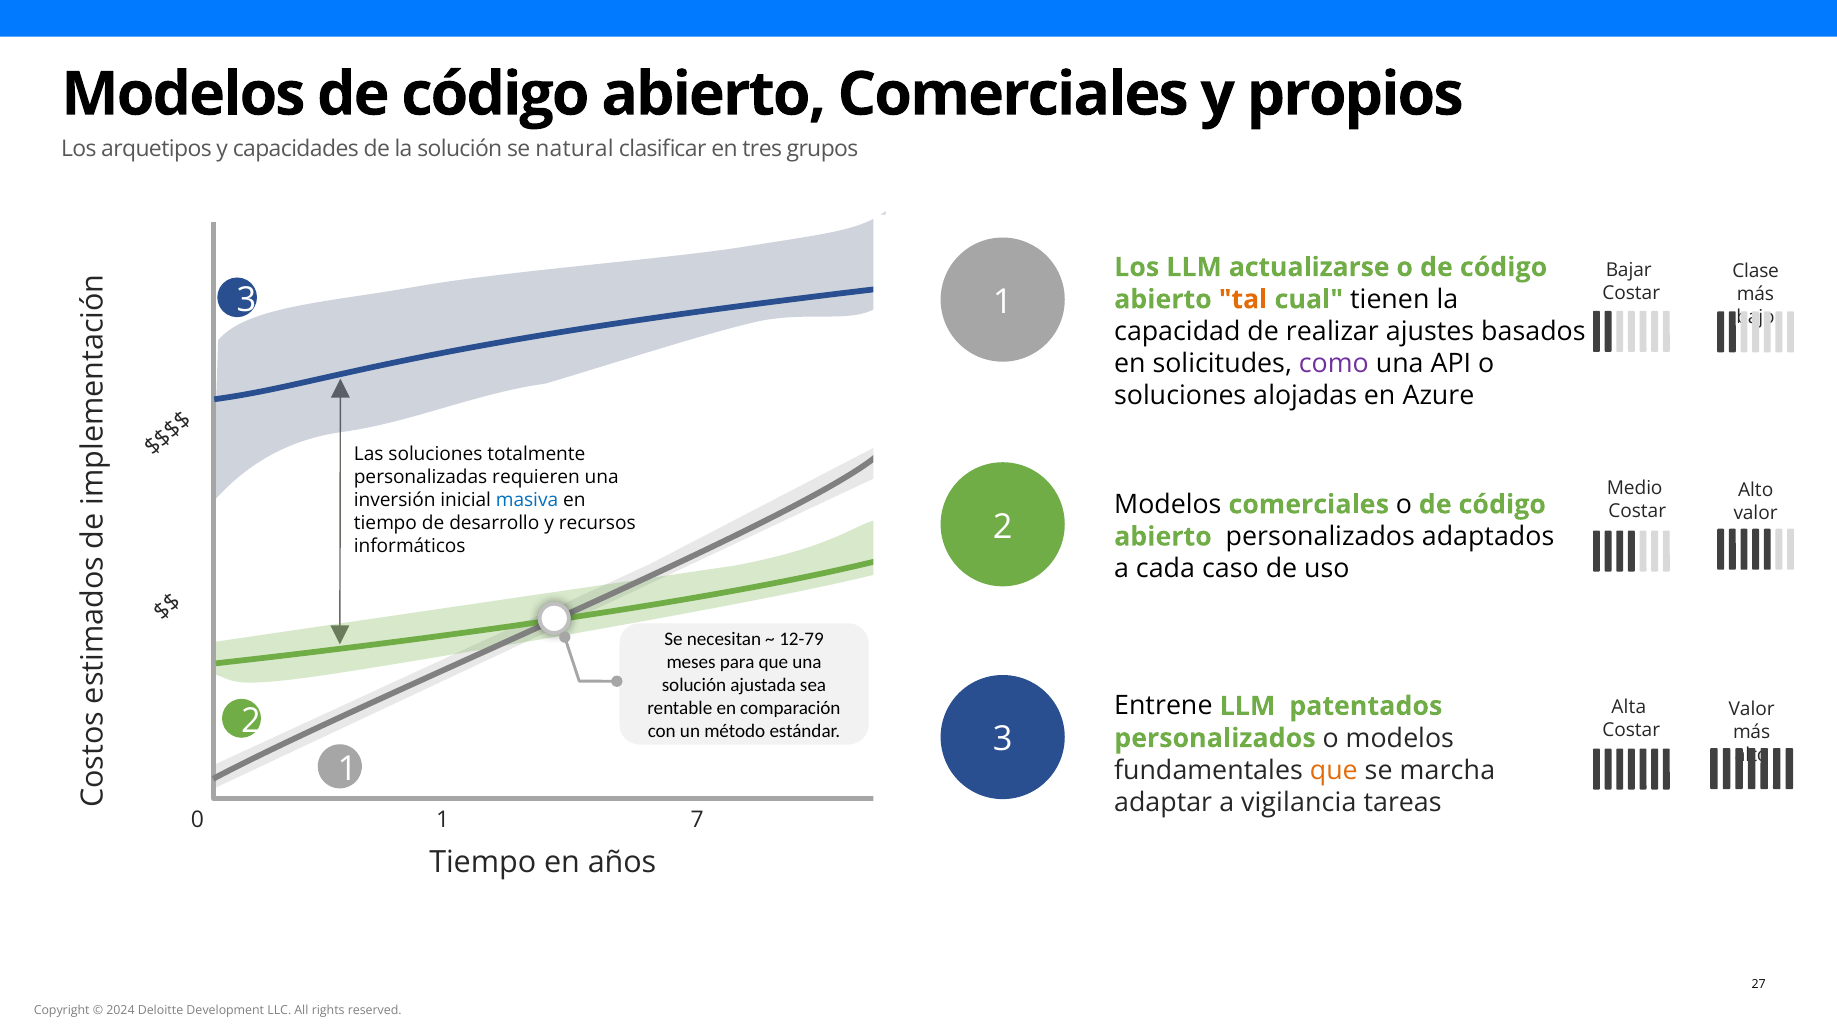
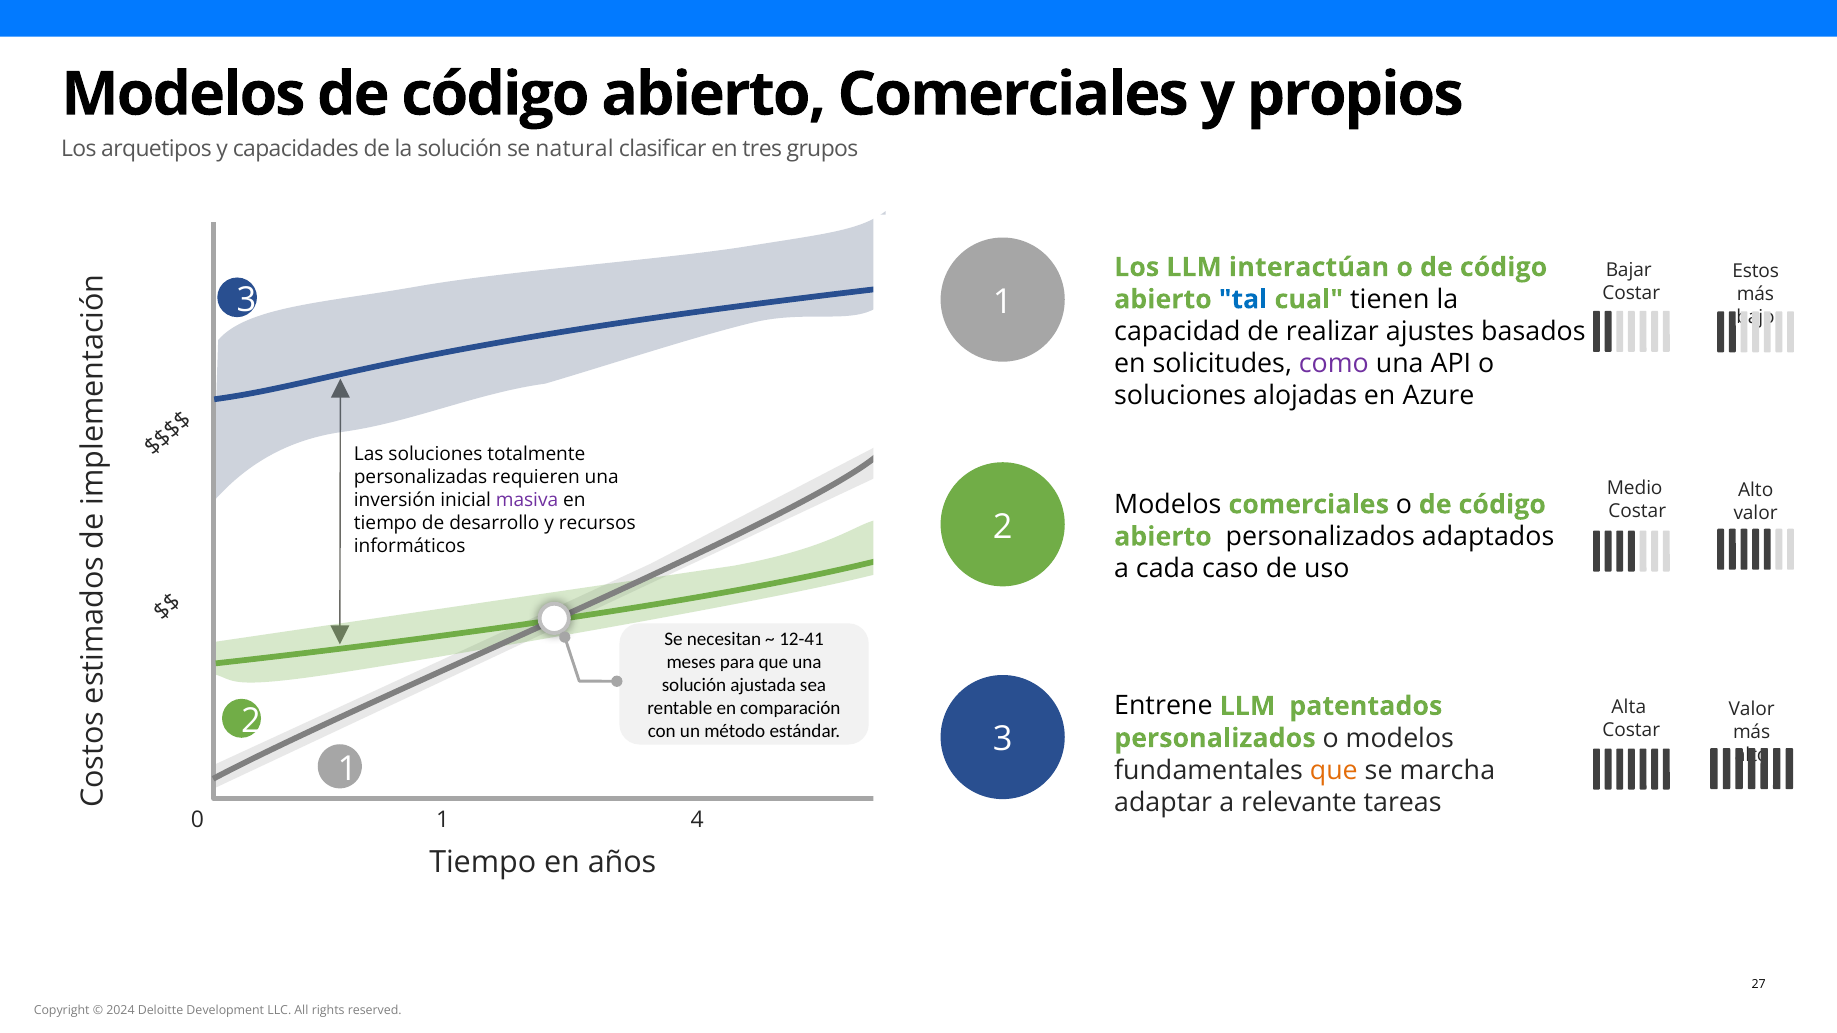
actualizarse: actualizarse -> interactúan (1309, 267)
Clase: Clase -> Estos (1756, 271)
tal colour: orange -> blue (1243, 300)
masiva colour: blue -> purple (527, 501)
12-79: 12-79 -> 12-41 (801, 639)
vigilancia: vigilancia -> relevante (1299, 803)
7: 7 -> 4 (697, 820)
